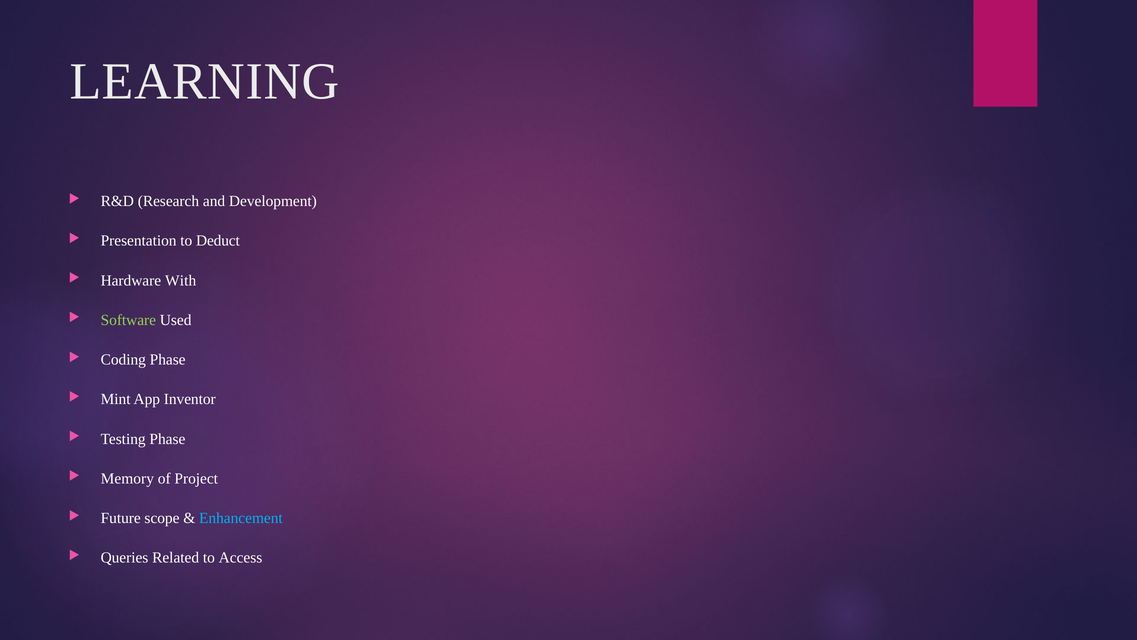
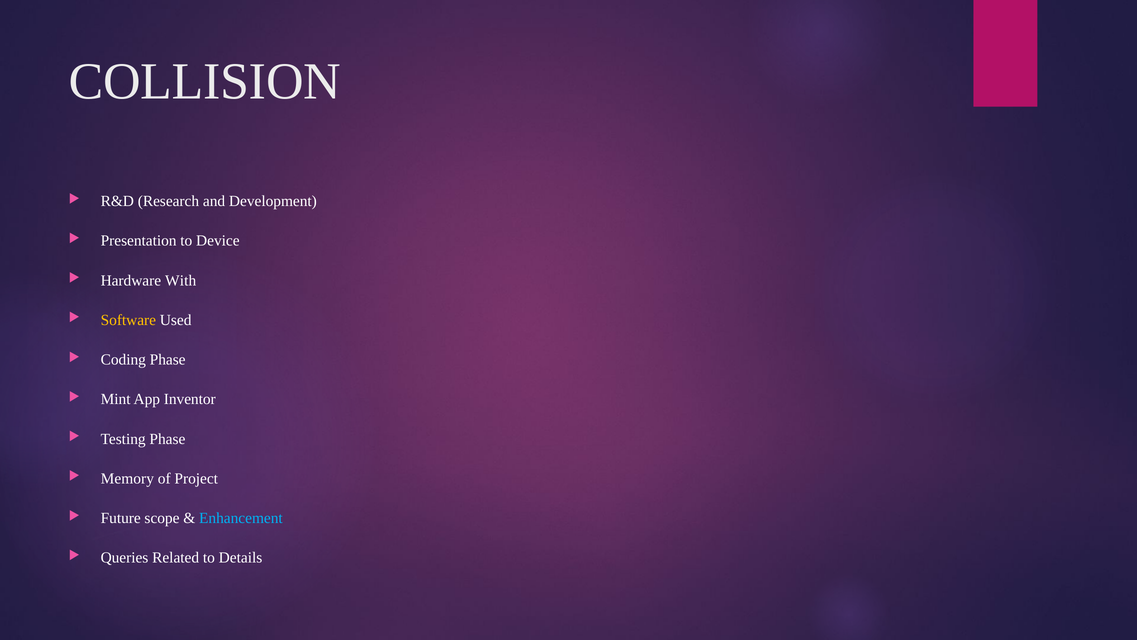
LEARNING: LEARNING -> COLLISION (205, 81)
Deduct: Deduct -> Device (218, 241)
Software colour: light green -> yellow (128, 320)
Access: Access -> Details (241, 557)
